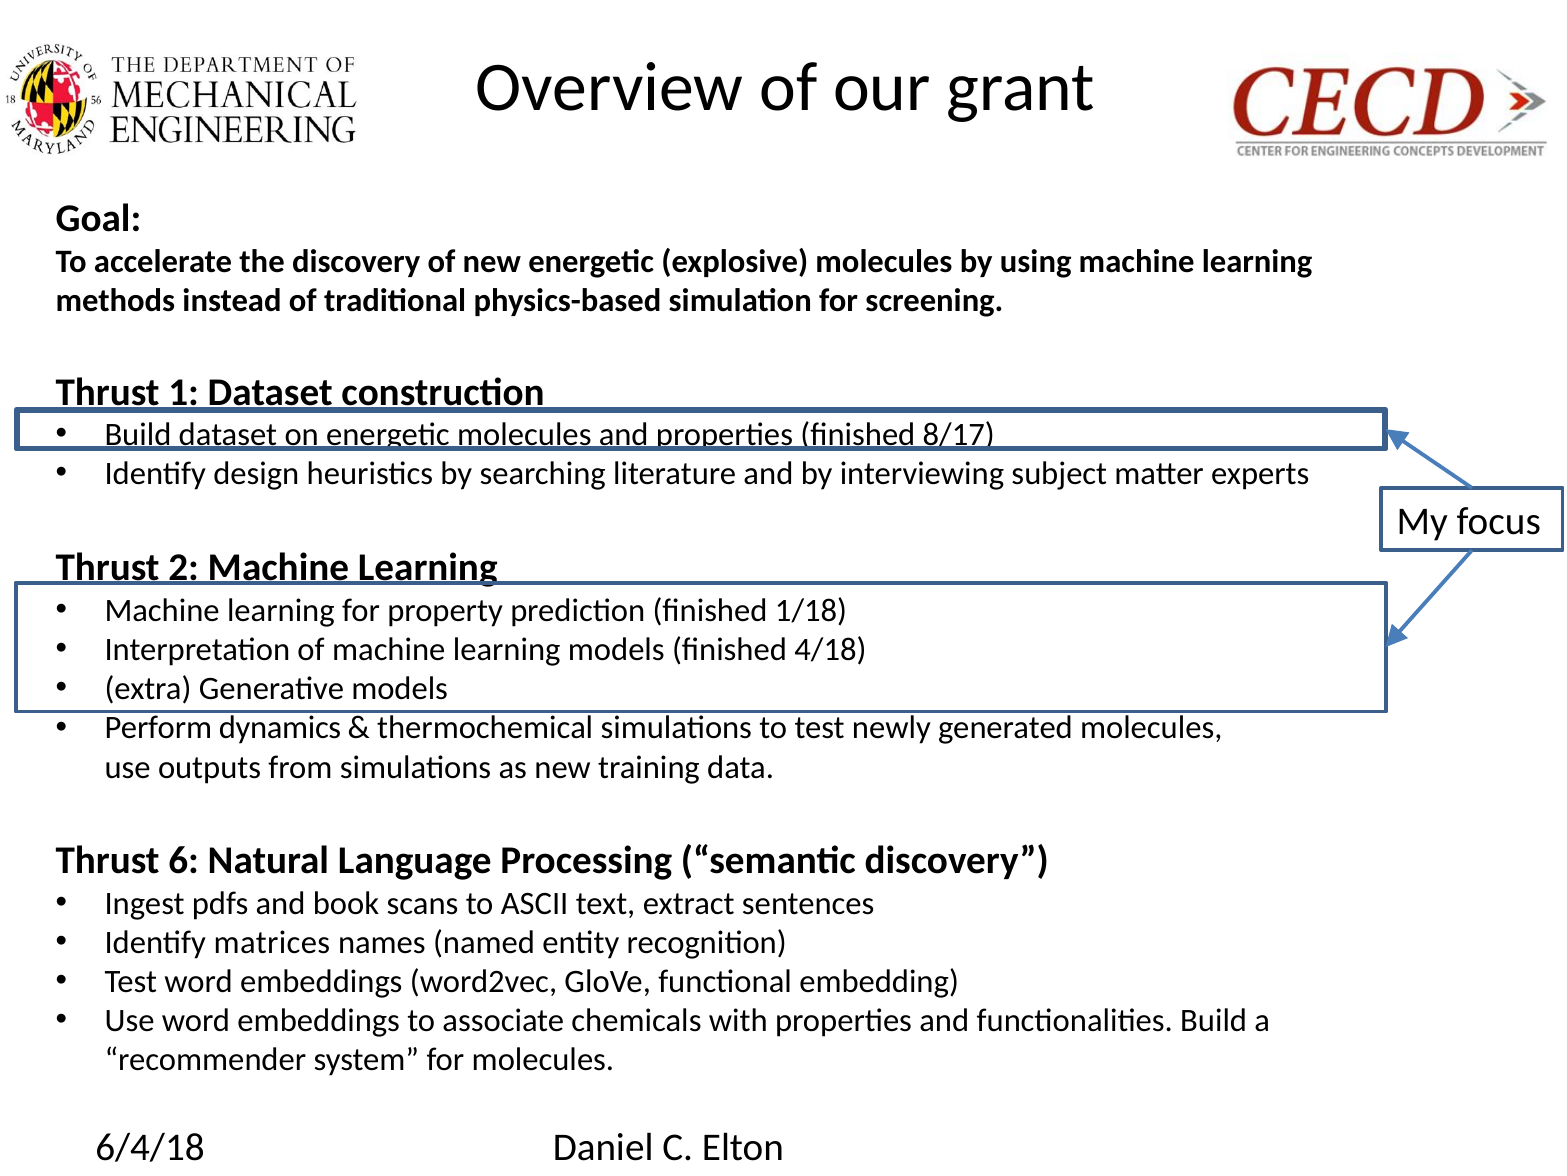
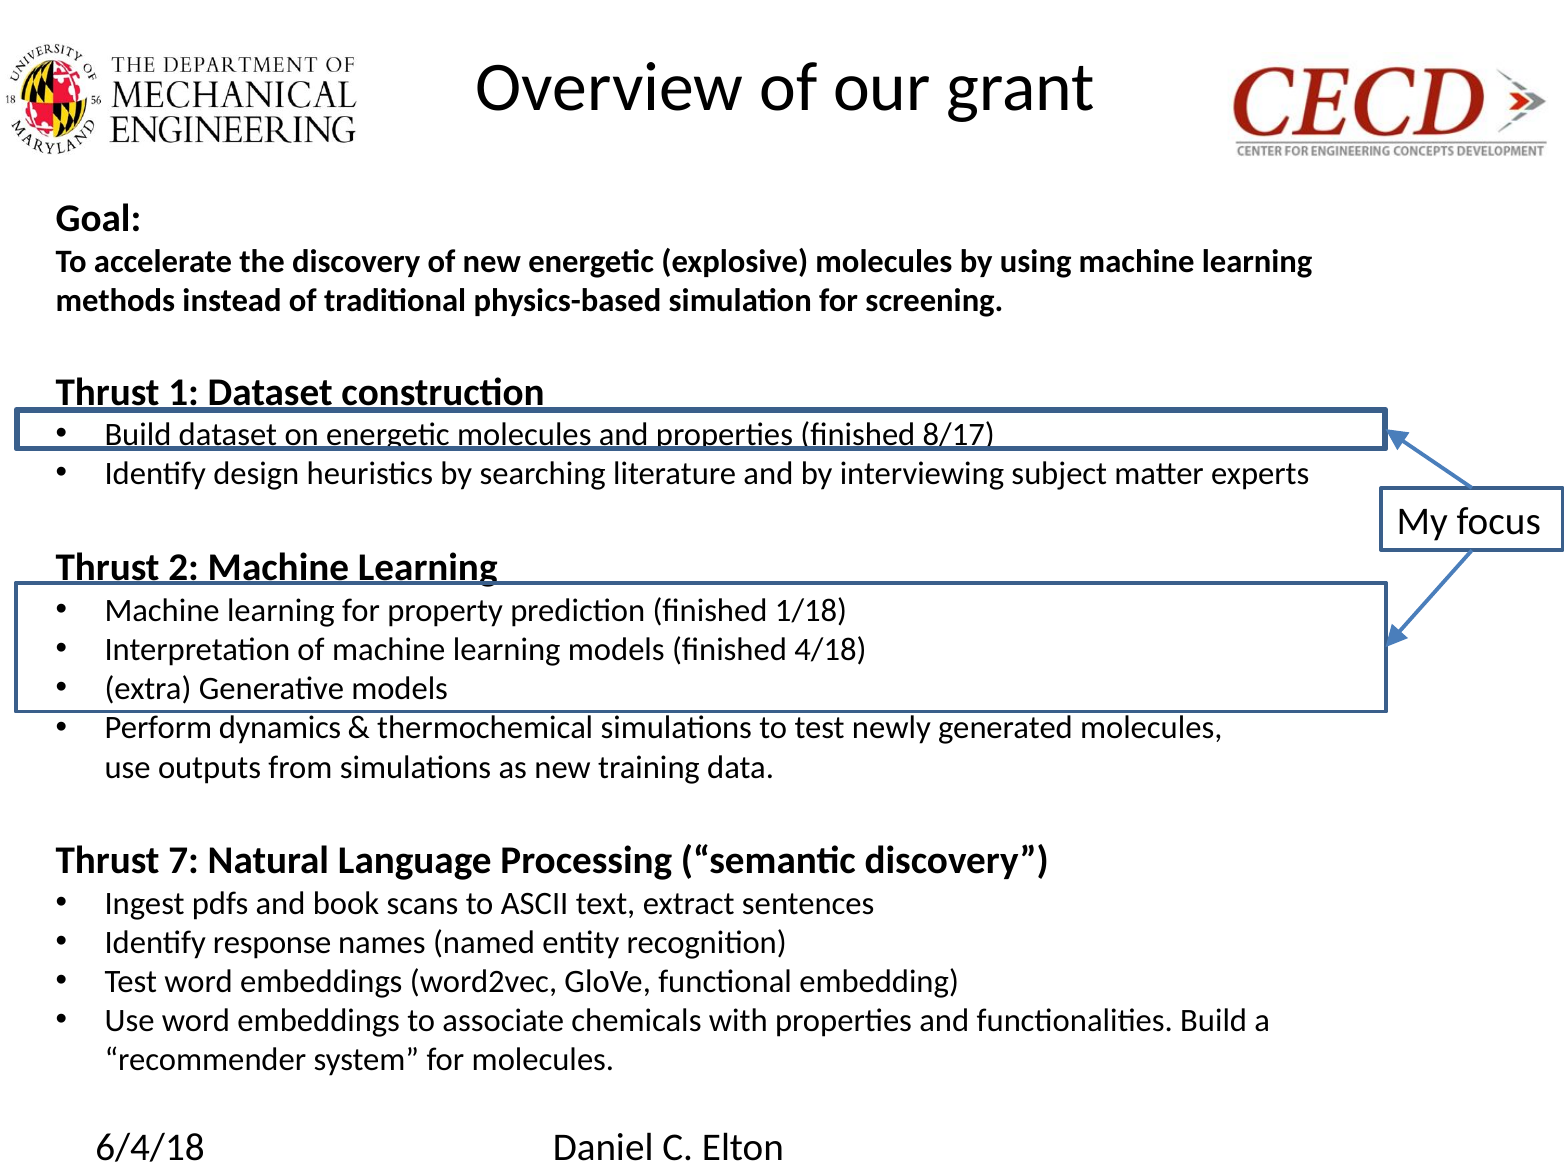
6: 6 -> 7 (184, 860)
matrices: matrices -> response (272, 942)
